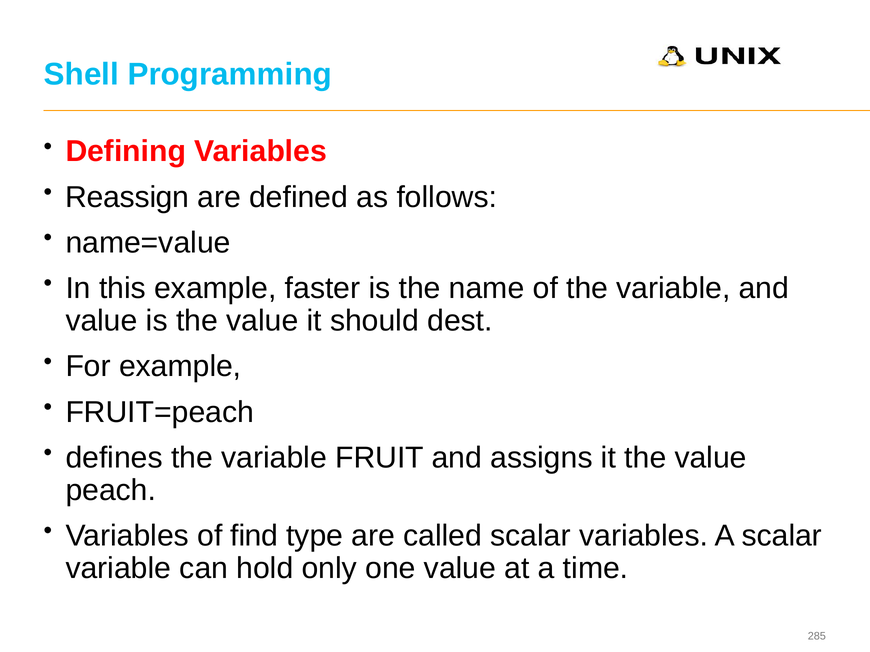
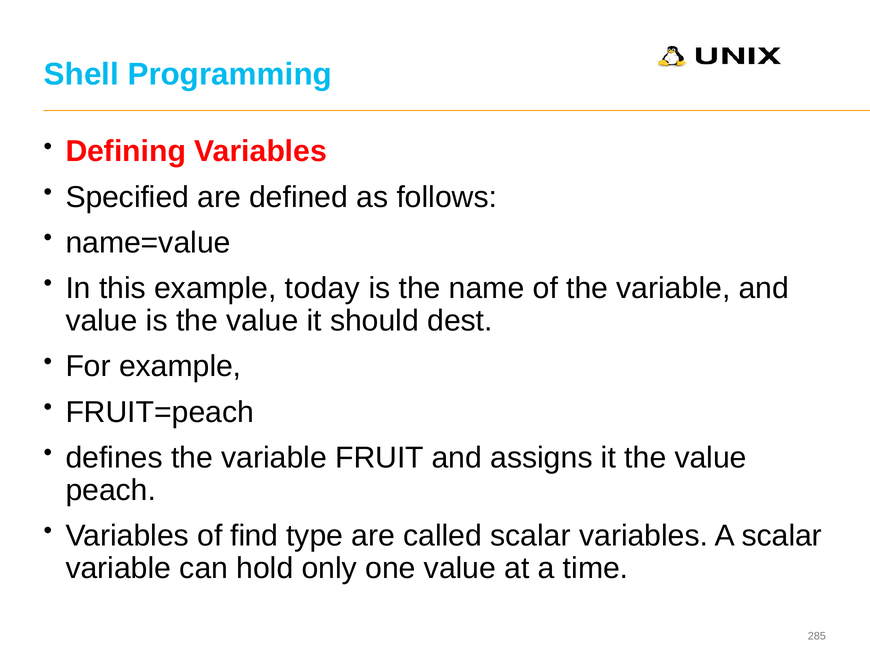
Reassign: Reassign -> Specified (127, 197)
faster: faster -> today (322, 289)
